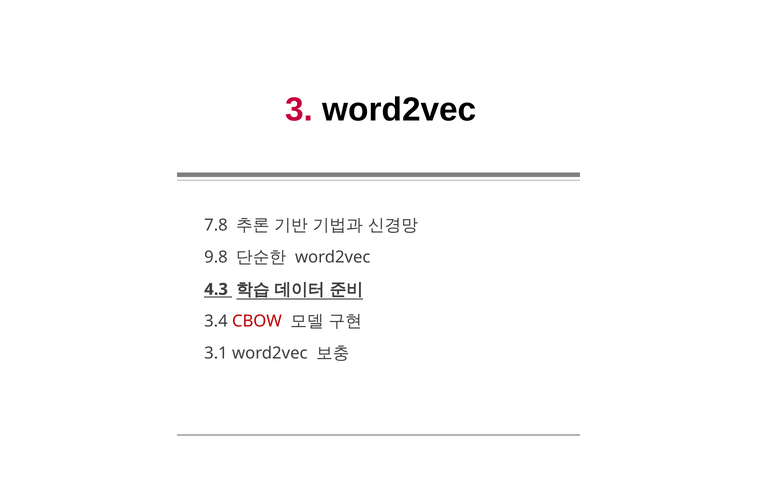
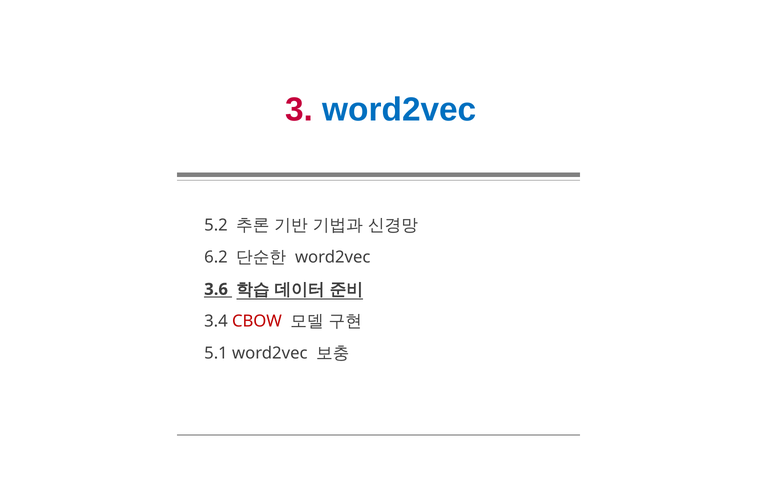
word2vec colour: black -> blue (399, 110)
7.8: 7.8 -> 5.2 (216, 226)
9.8: 9.8 -> 6.2 (216, 257)
4.3: 4.3 -> 3.6 (216, 289)
3.1: 3.1 -> 5.1 (216, 353)
